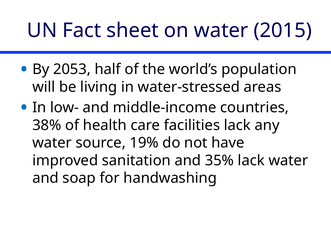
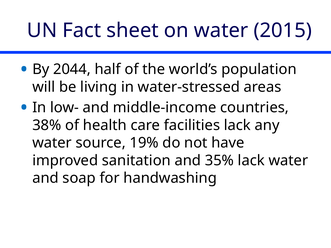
2053: 2053 -> 2044 (72, 69)
